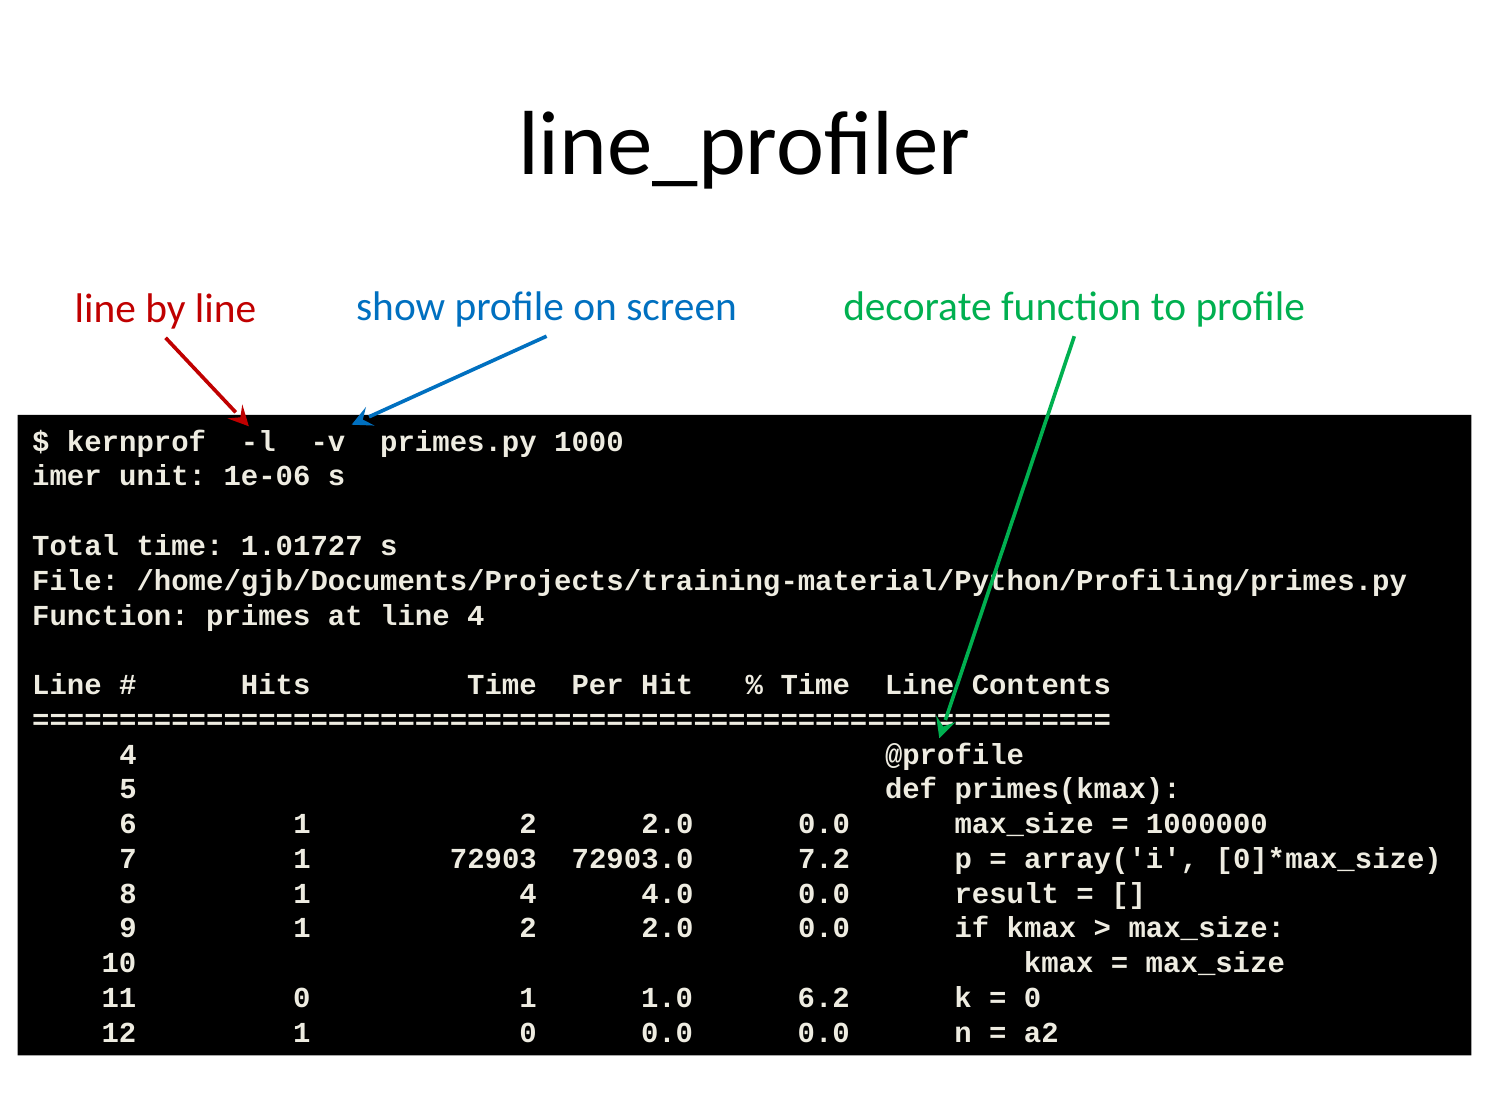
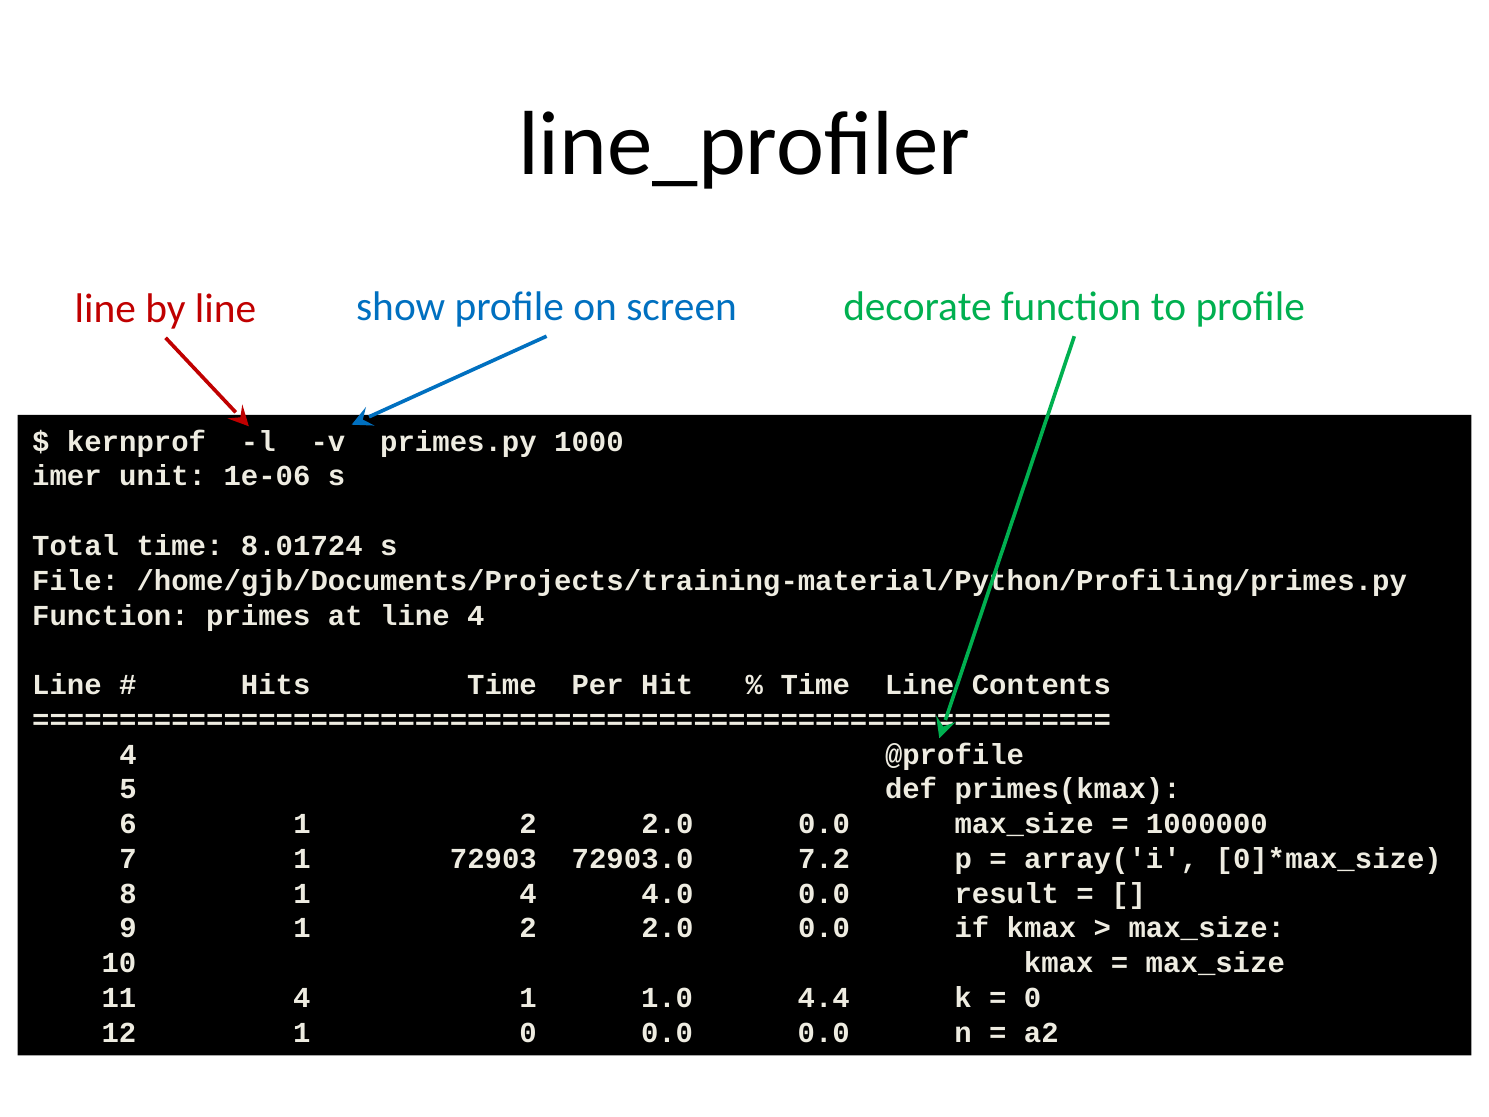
1.01727: 1.01727 -> 8.01724 (302, 546)
11 0: 0 -> 4 (302, 998)
6.2: 6.2 -> 4.4 (824, 998)
